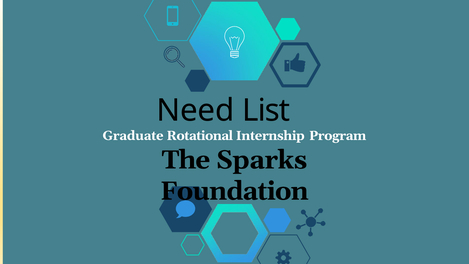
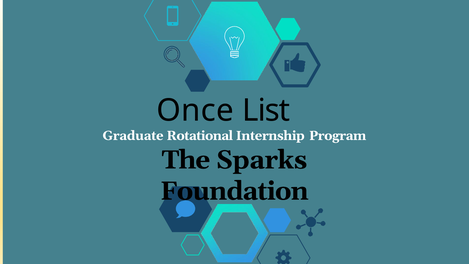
Need: Need -> Once (195, 110)
